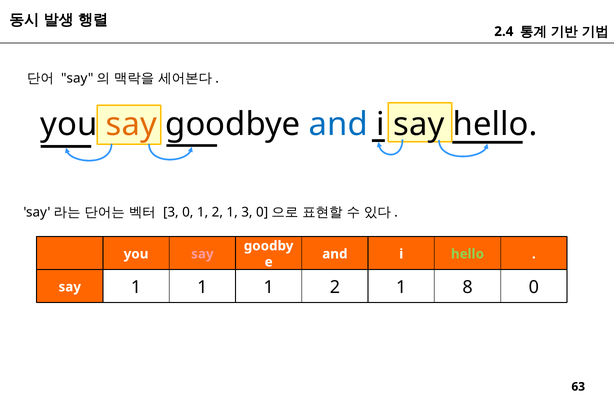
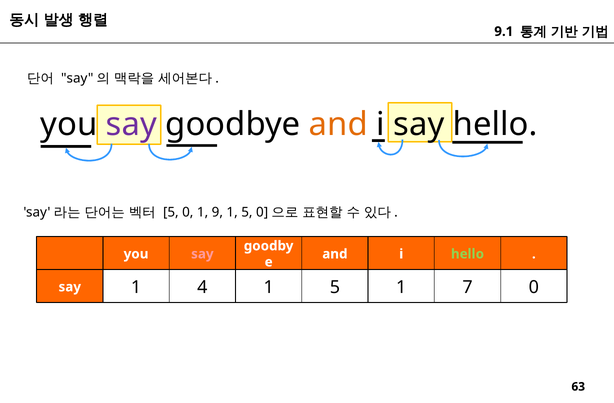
2.4: 2.4 -> 9.1 (504, 31)
say colour: orange -> purple (131, 125)
and colour: blue -> orange (338, 125)
3: 3 -> 5 (171, 212)
0 1 2: 2 -> 9 (217, 212)
3: 3 -> 5 (247, 212)
say 1 1: 1 -> 4 (202, 287)
2: 2 -> 5 (335, 287)
8: 8 -> 7 (468, 287)
